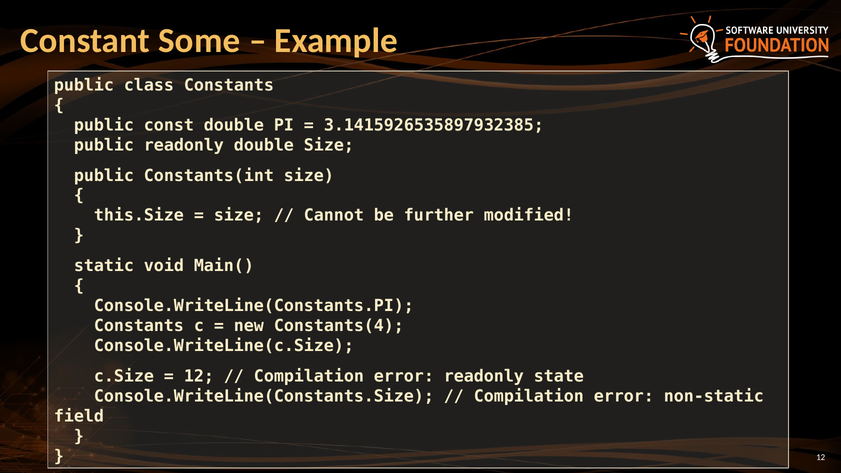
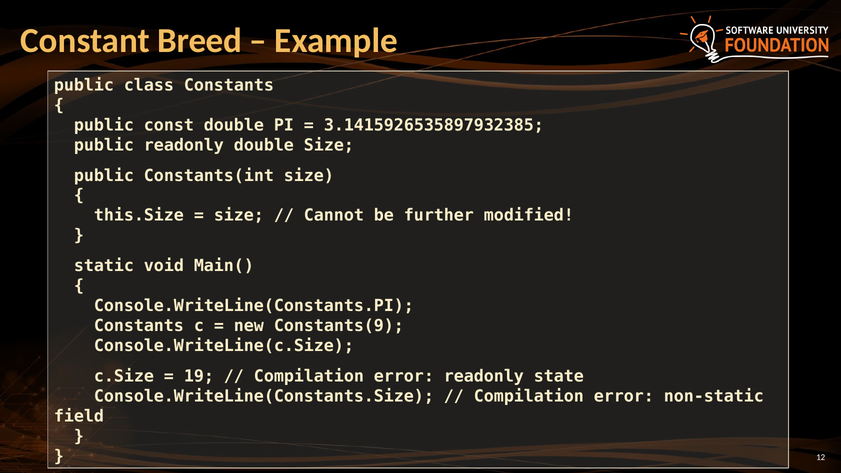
Some: Some -> Breed (200, 41)
Constants(4: Constants(4 -> Constants(9 (339, 326)
12: 12 -> 19 (199, 376)
